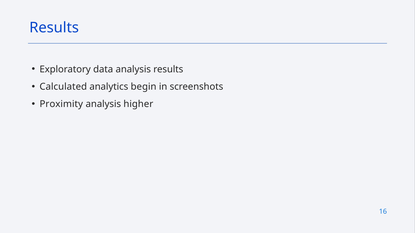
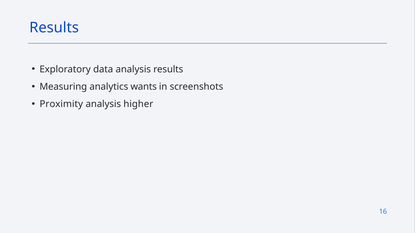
Calculated: Calculated -> Measuring (63, 87)
begin: begin -> wants (144, 87)
